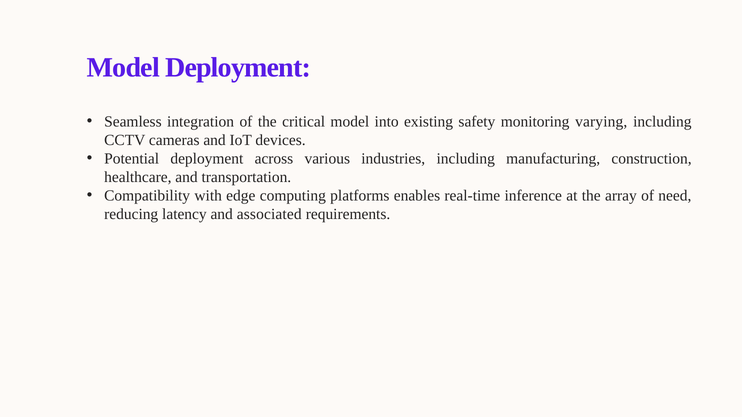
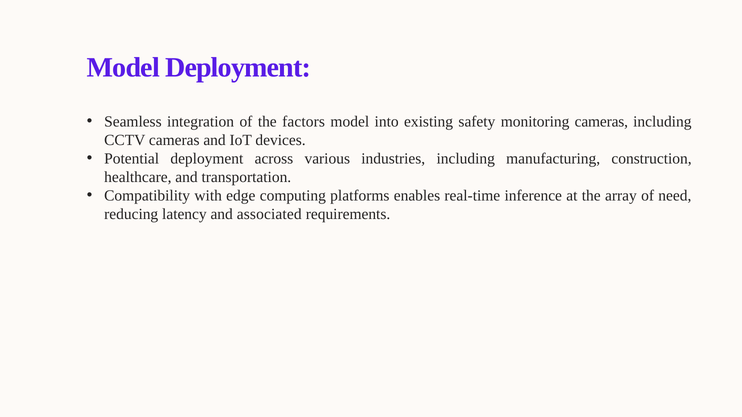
critical: critical -> factors (304, 122)
monitoring varying: varying -> cameras (601, 122)
